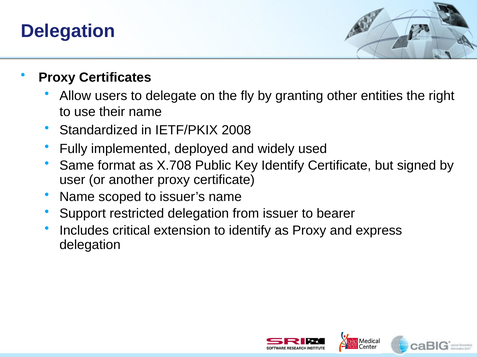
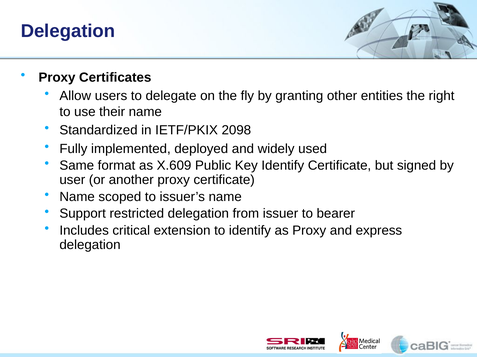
2008: 2008 -> 2098 (236, 131)
X.708: X.708 -> X.609 (174, 166)
